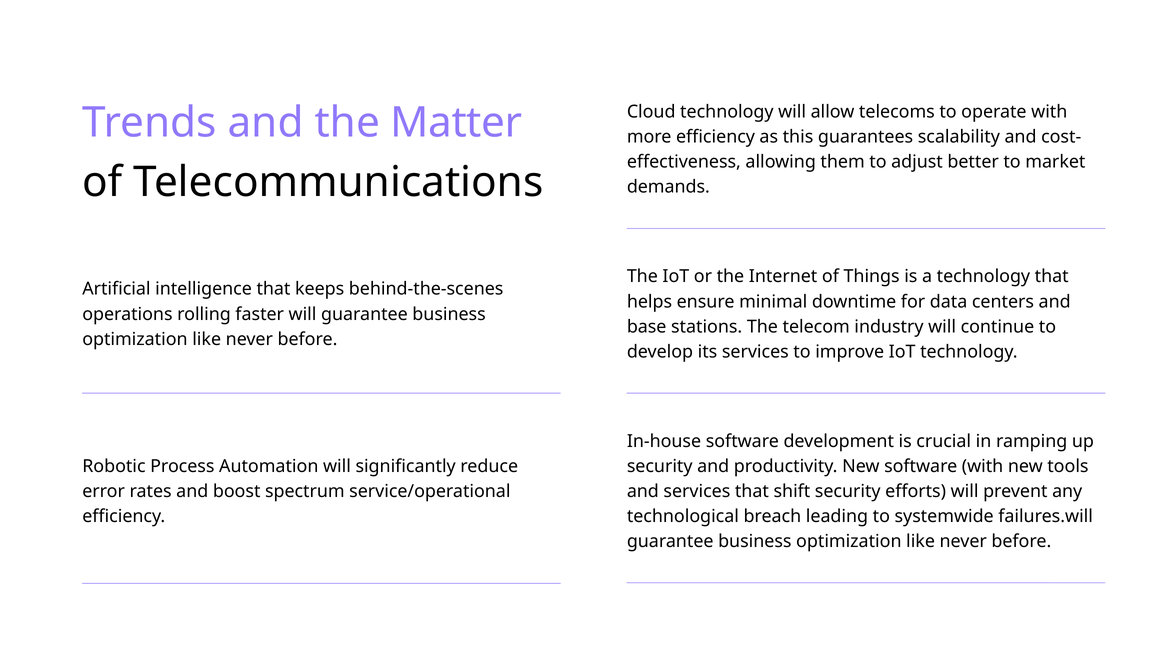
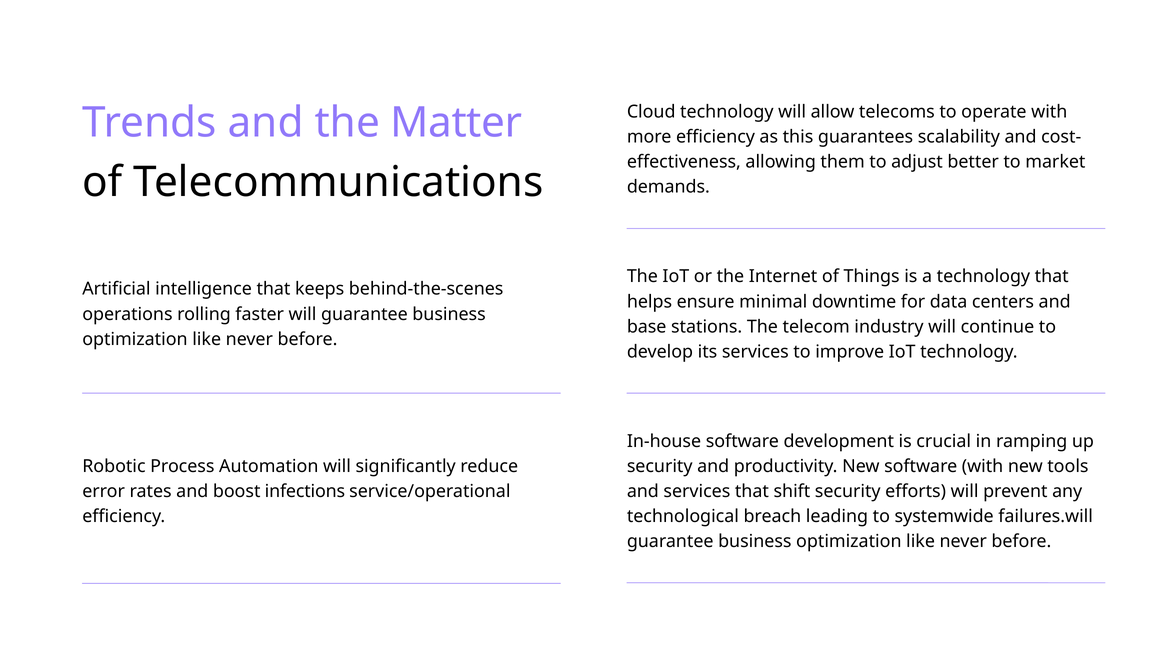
spectrum: spectrum -> infections (305, 491)
